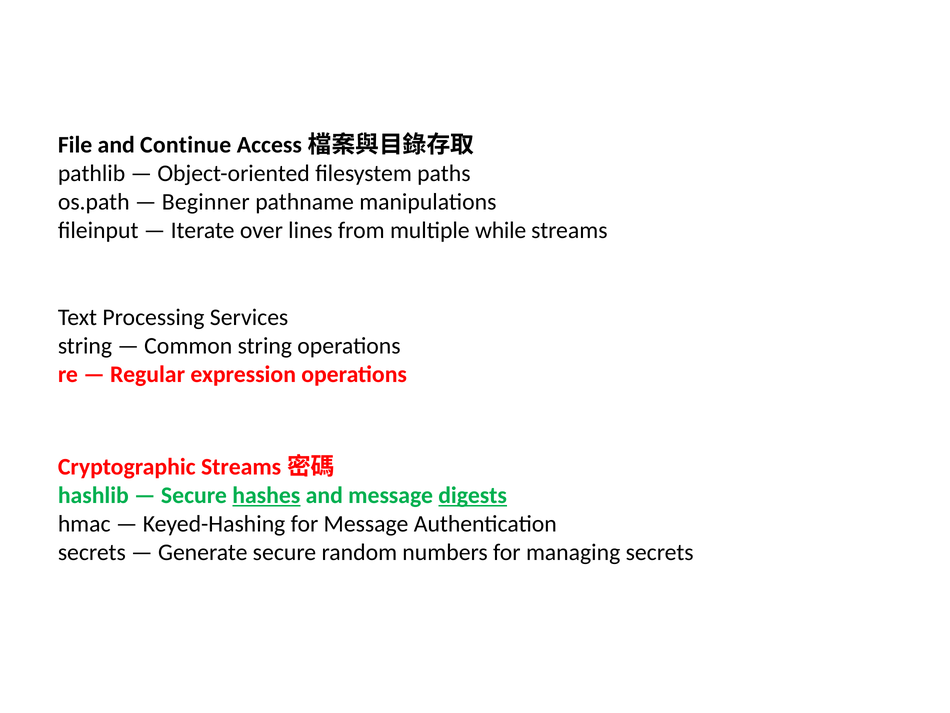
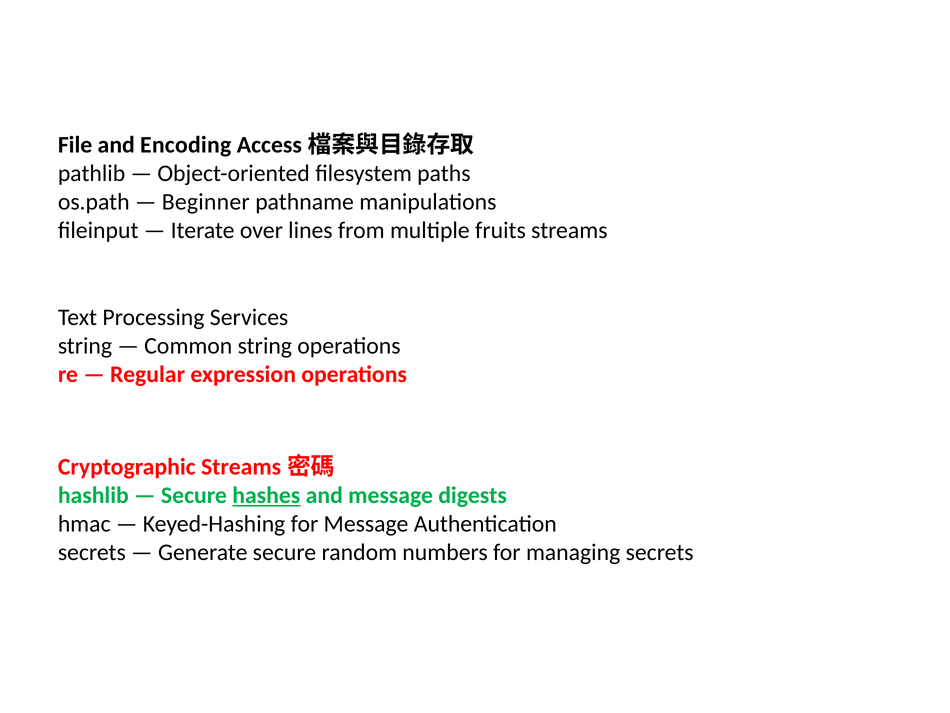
Continue: Continue -> Encoding (186, 145)
while: while -> fruits (500, 230)
digests underline: present -> none (473, 495)
